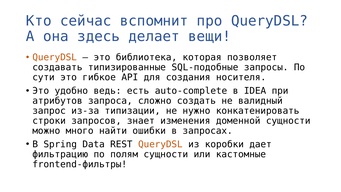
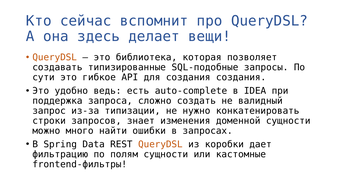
создания носителя: носителя -> создания (241, 77)
атрибутов: атрибутов -> поддержка (57, 101)
